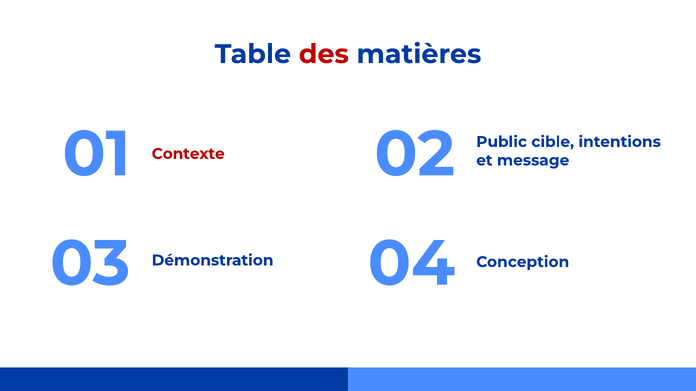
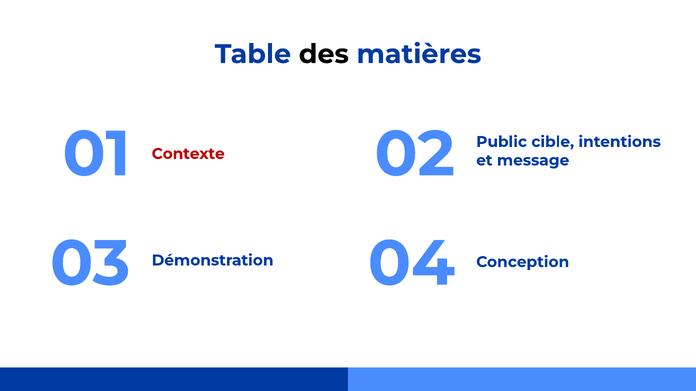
des colour: red -> black (324, 54)
